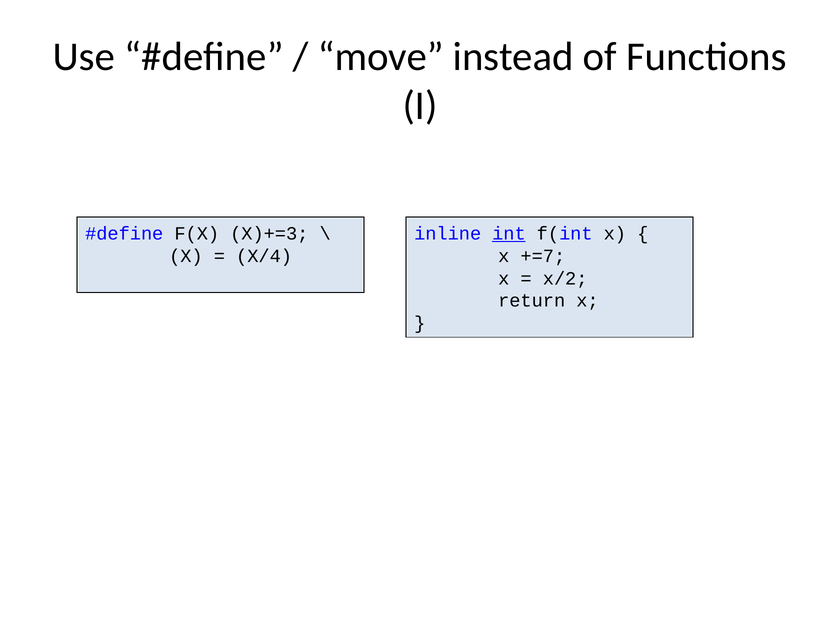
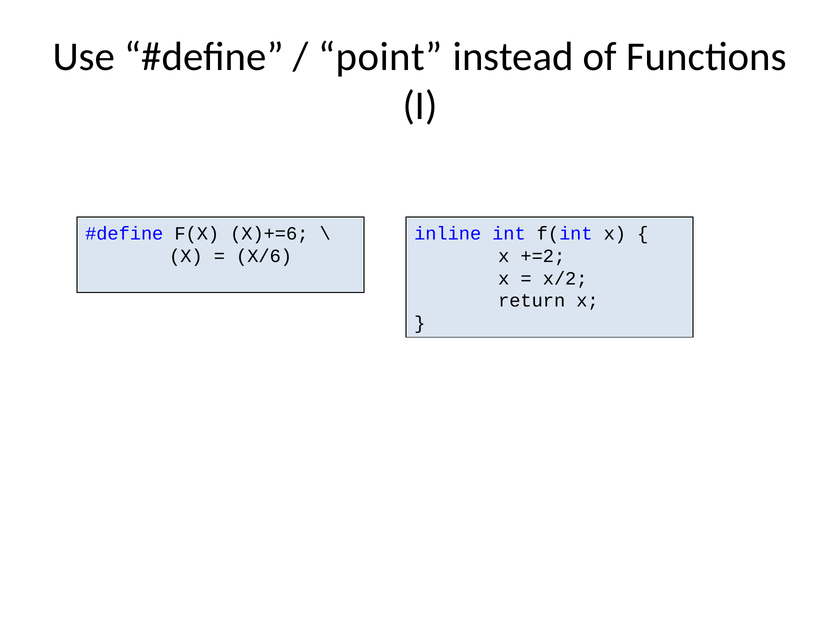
move: move -> point (380, 57)
X)+=3: X)+=3 -> X)+=6 (269, 234)
int underline: present -> none (509, 234)
X/4: X/4 -> X/6 (264, 256)
+=7: +=7 -> +=2 (543, 256)
